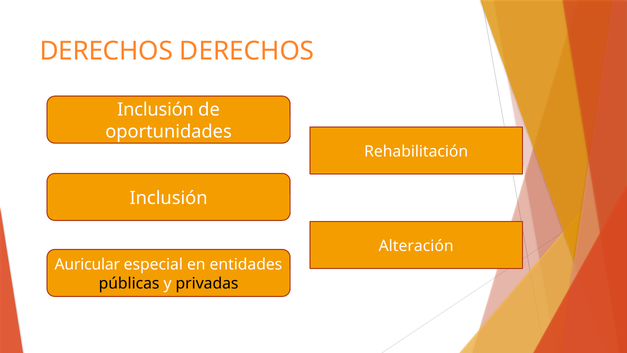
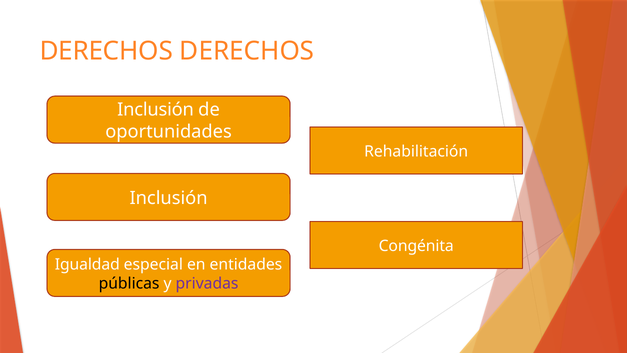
Alteración: Alteración -> Congénita (416, 246)
Auricular: Auricular -> Igualdad (87, 264)
privadas colour: black -> purple (207, 283)
